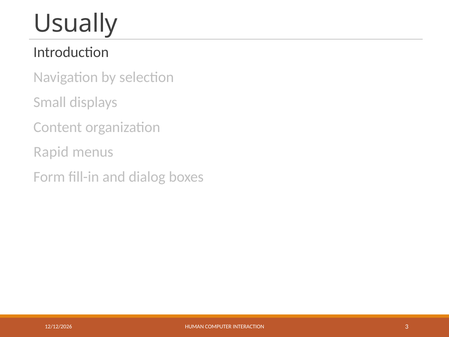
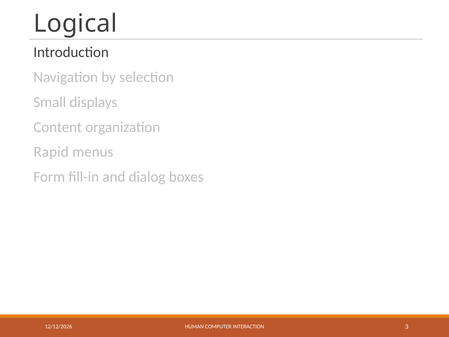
Usually: Usually -> Logical (75, 24)
